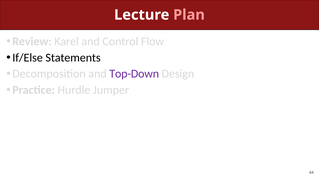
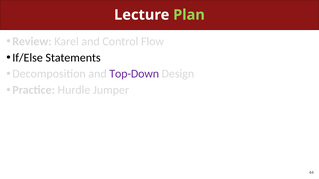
Plan colour: pink -> light green (189, 15)
